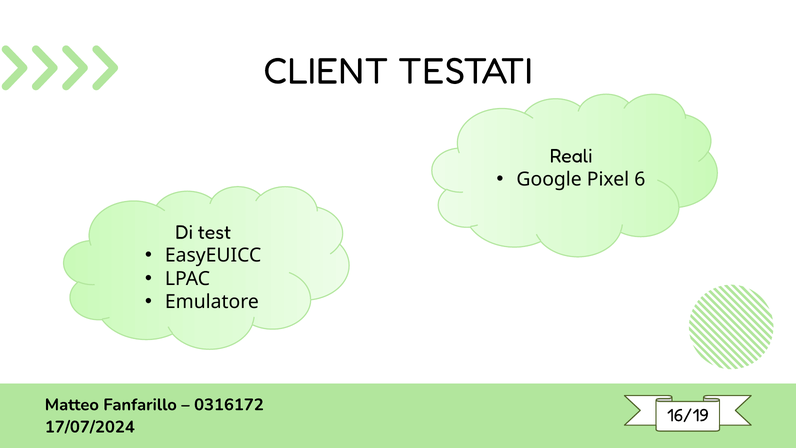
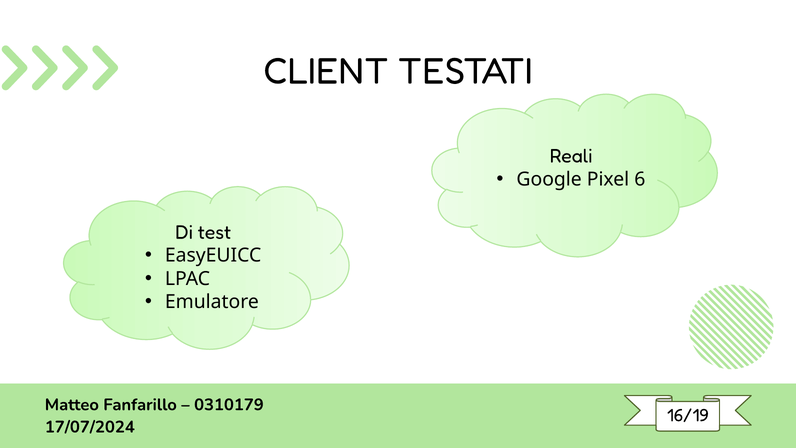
0316172: 0316172 -> 0310179 (229, 405)
